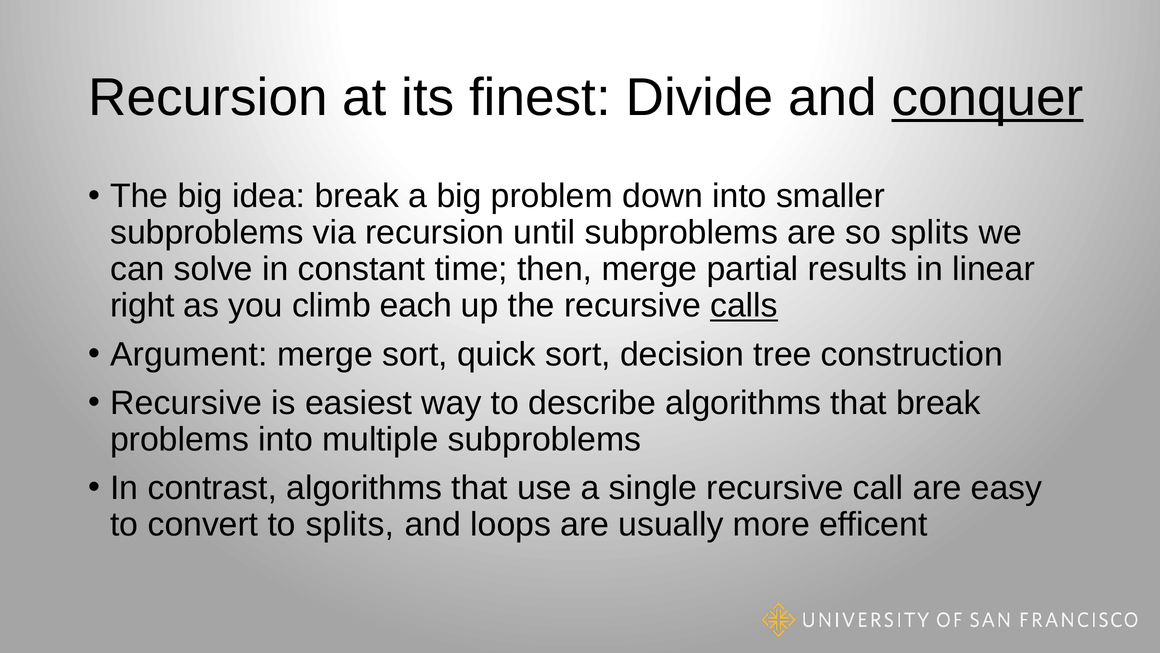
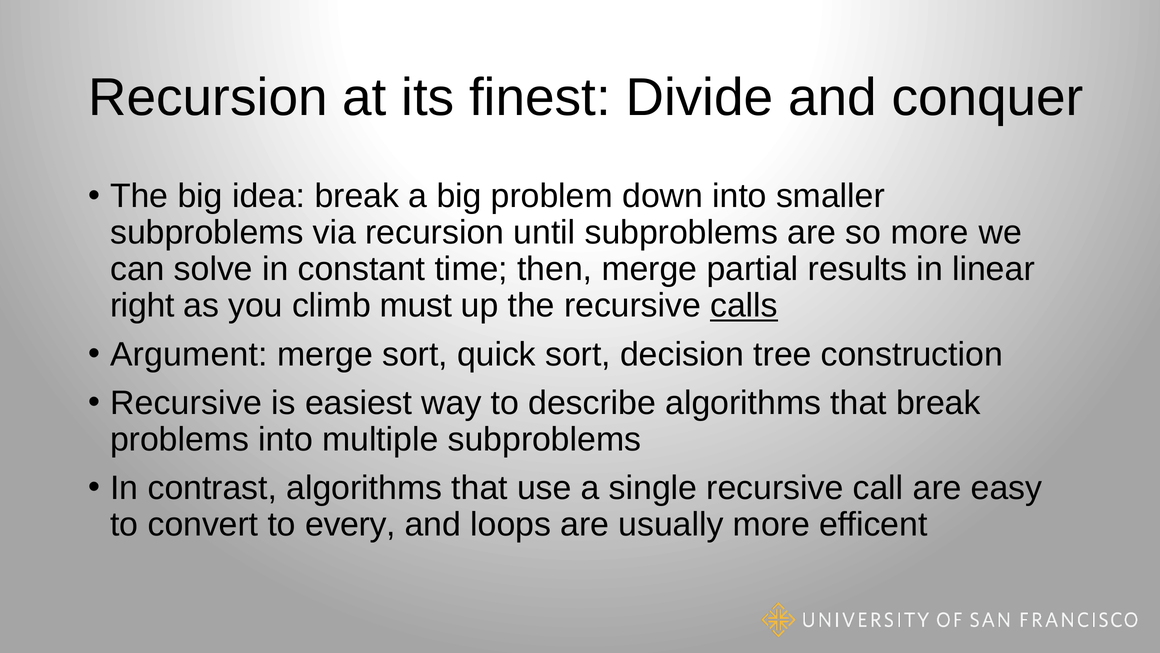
conquer underline: present -> none (988, 97)
so splits: splits -> more (930, 233)
each: each -> must (416, 305)
to splits: splits -> every (350, 524)
